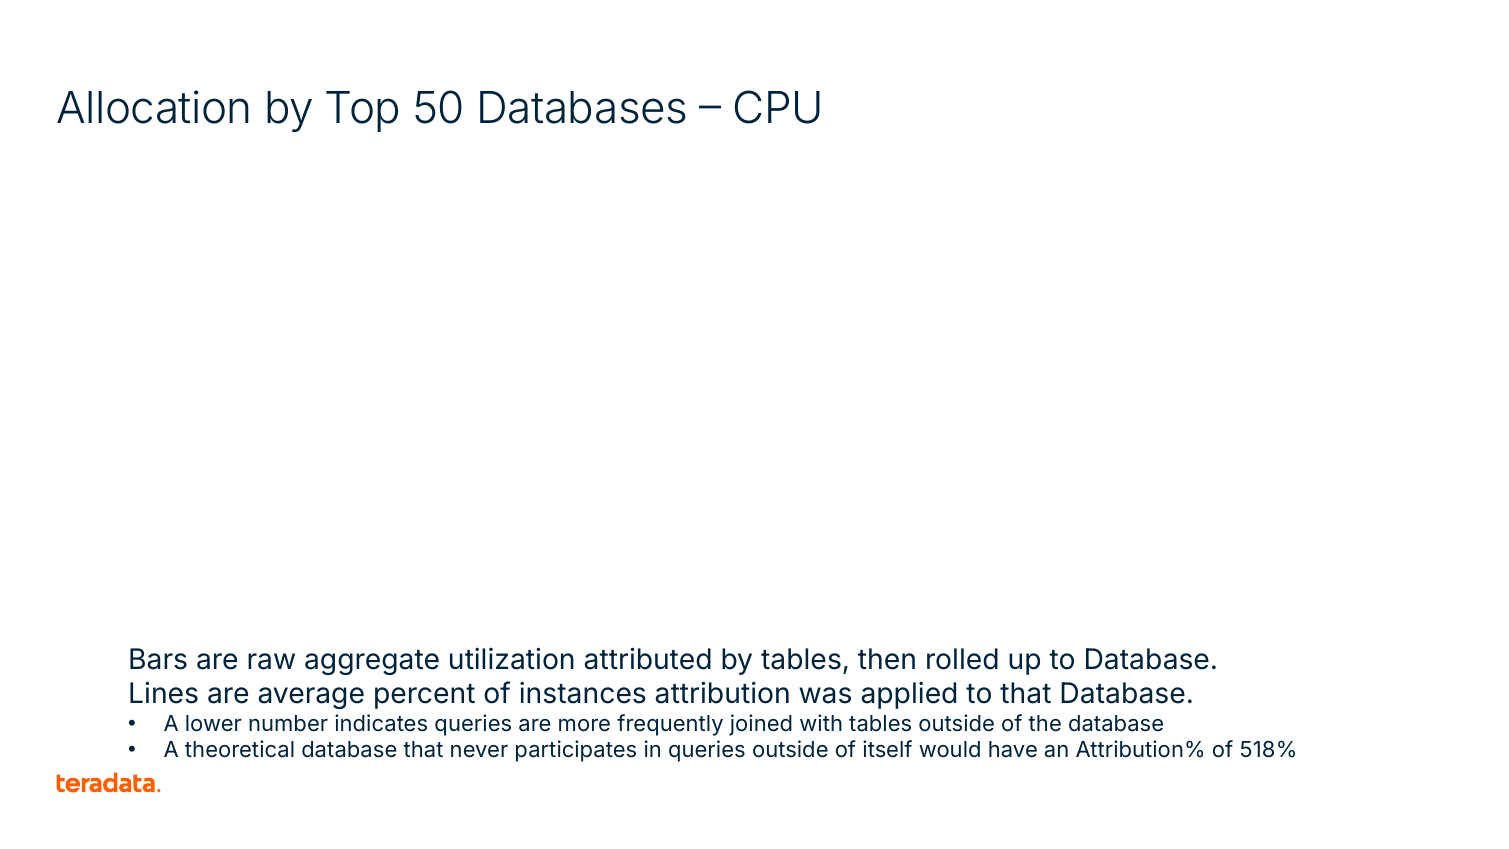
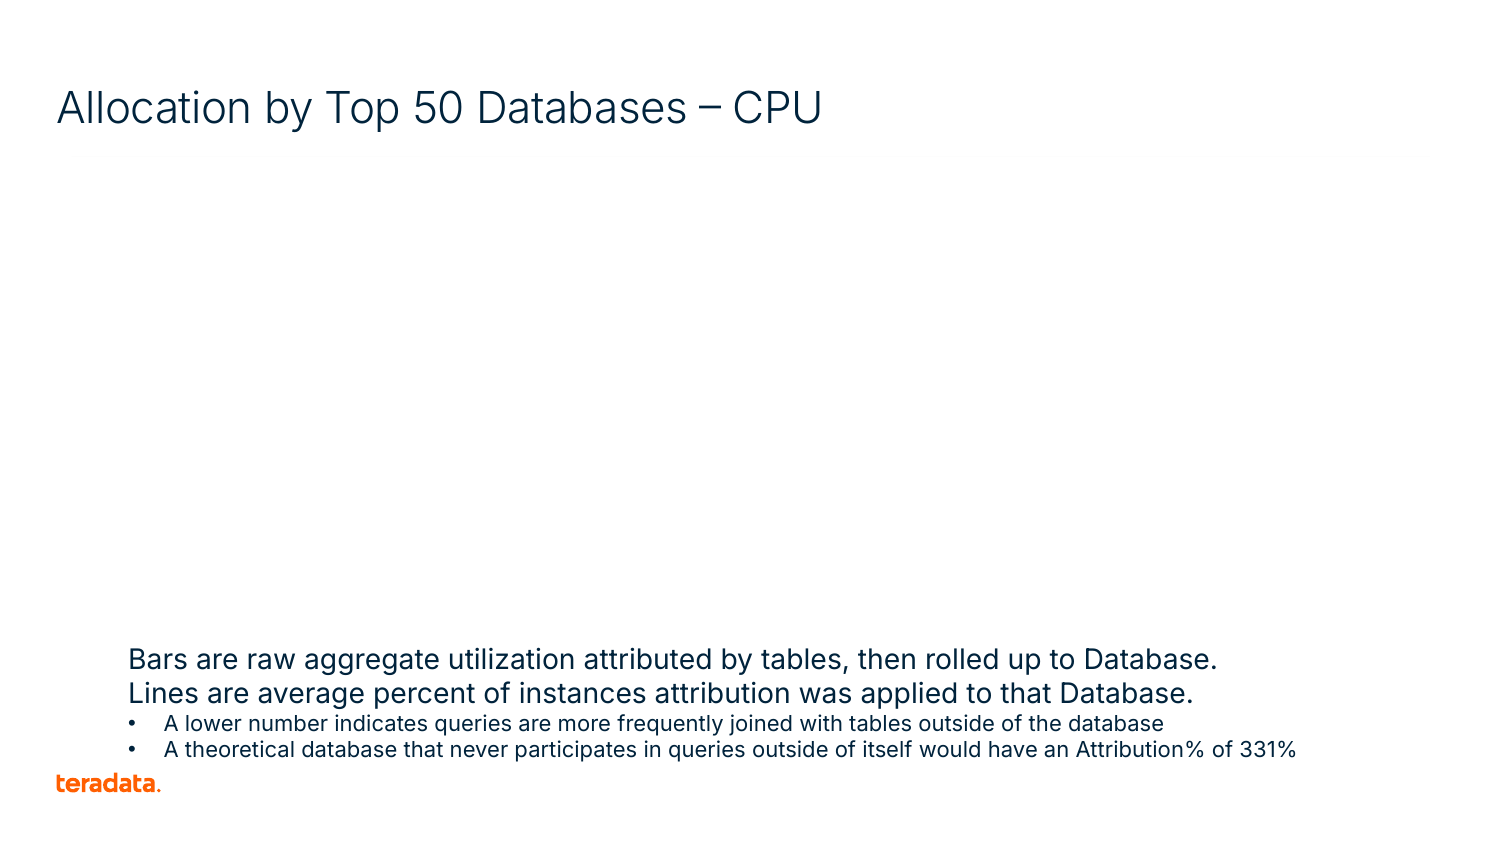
518%: 518% -> 331% (1269, 750)
